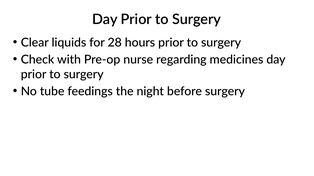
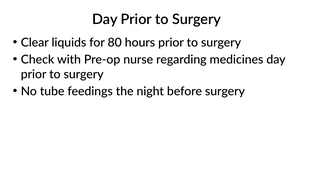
28: 28 -> 80 (115, 43)
